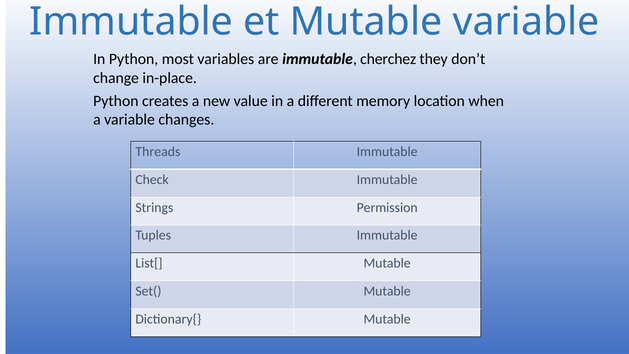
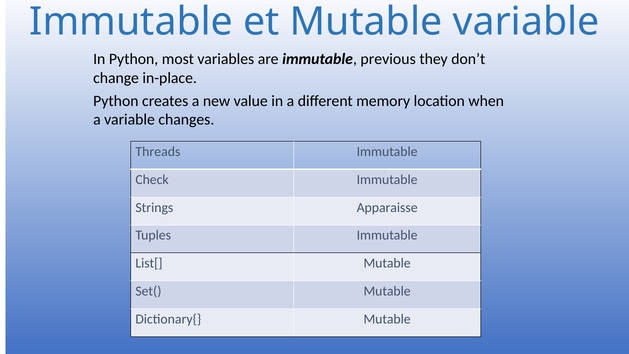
cherchez: cherchez -> previous (388, 59)
Permission: Permission -> Apparaisse (387, 207)
